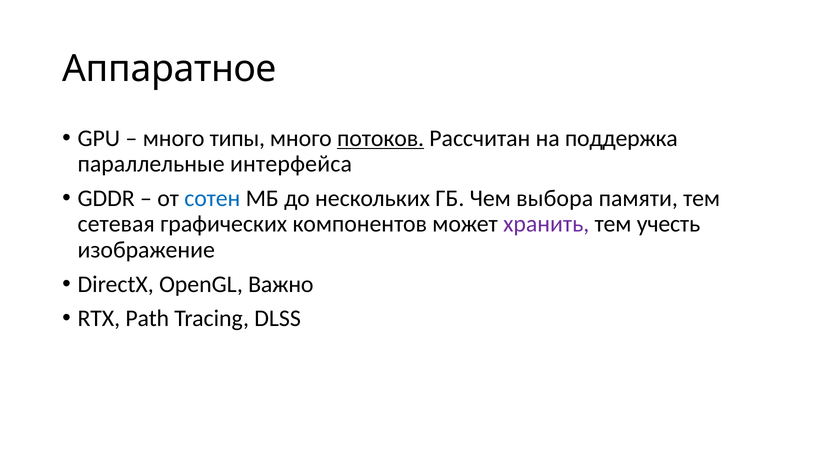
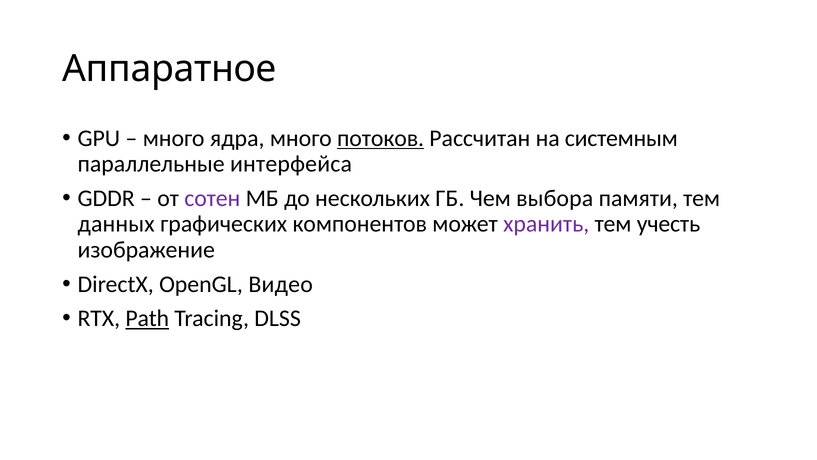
типы: типы -> ядра (237, 138)
поддержка: поддержка -> системным (621, 138)
сотен colour: blue -> purple (212, 198)
сетевая: сетевая -> данных (116, 224)
Важно: Важно -> Видео (281, 284)
Path underline: none -> present (147, 318)
